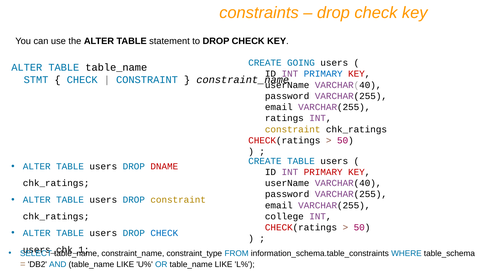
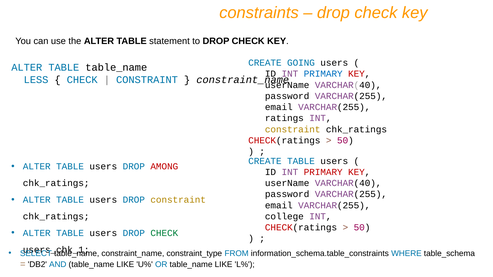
STMT: STMT -> LESS (36, 80)
DNAME: DNAME -> AMONG (164, 167)
CHECK colour: blue -> green (164, 233)
